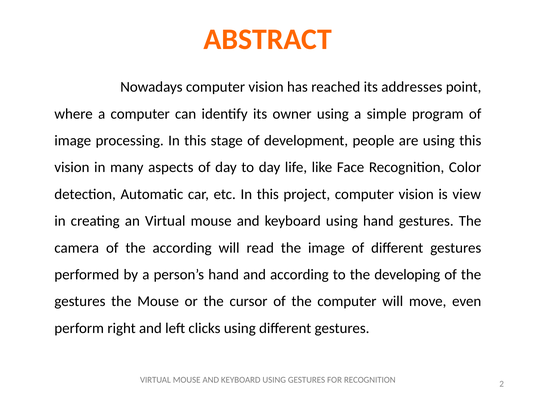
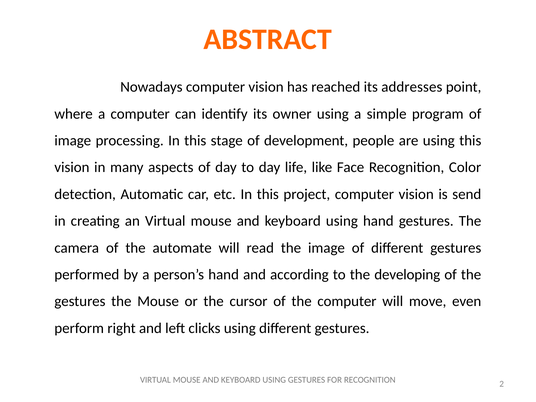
view: view -> send (467, 194)
the according: according -> automate (182, 248)
